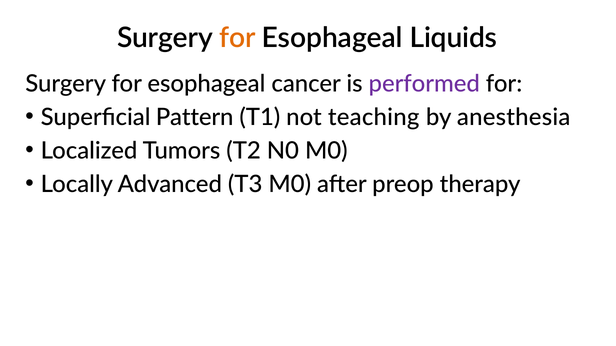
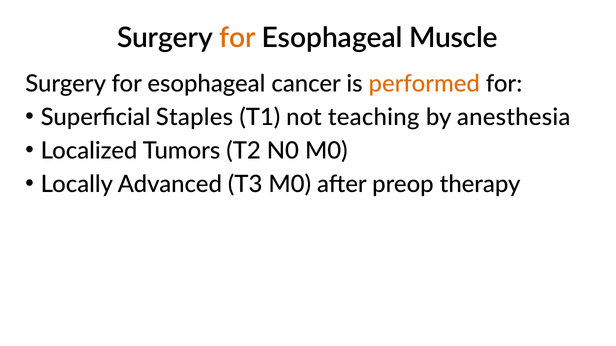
Liquids: Liquids -> Muscle (454, 38)
performed colour: purple -> orange (424, 84)
Pattern: Pattern -> Staples (194, 117)
